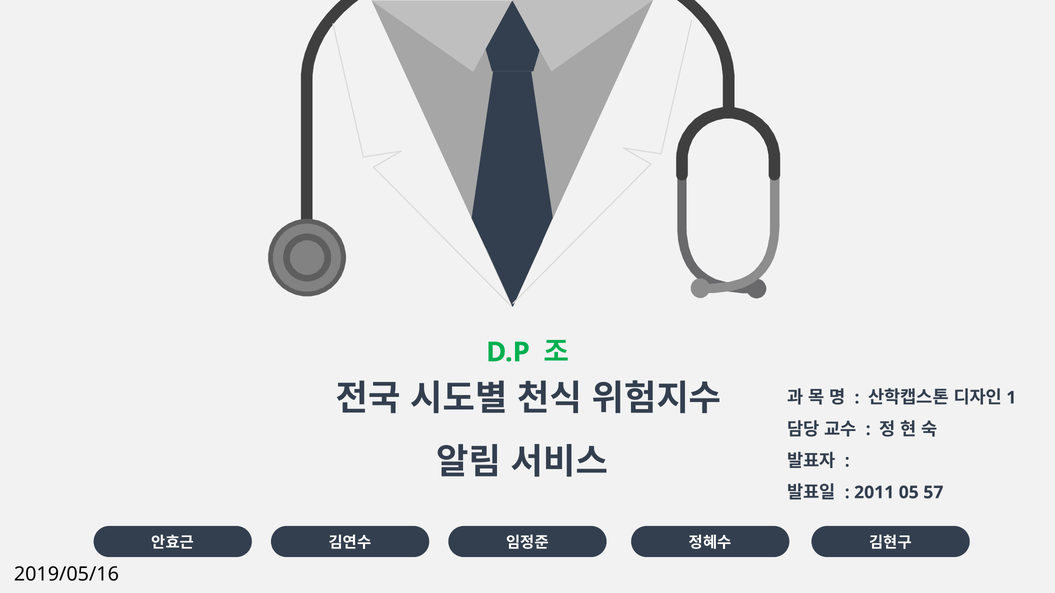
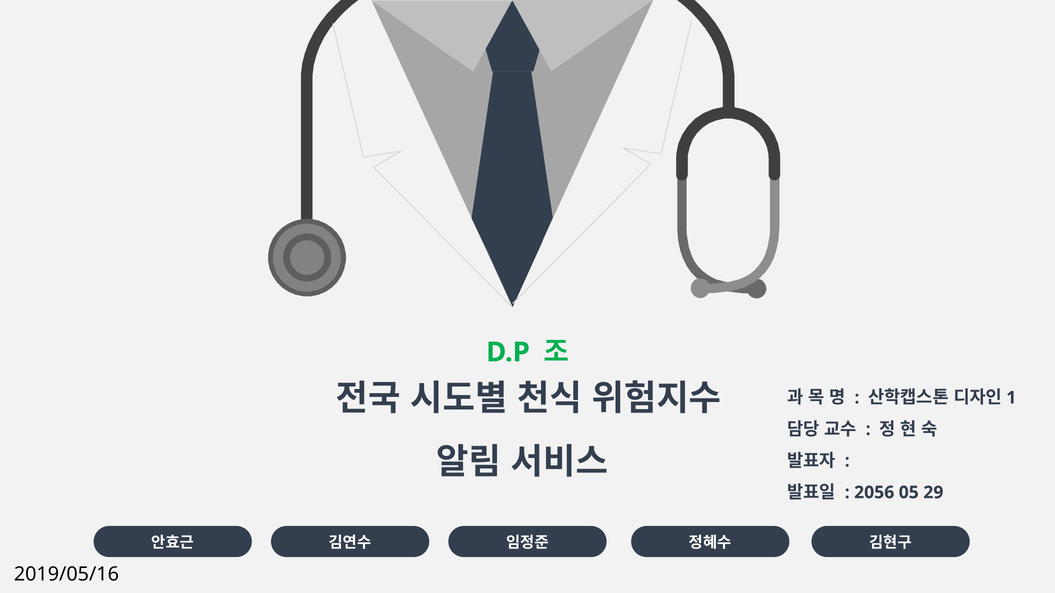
2011: 2011 -> 2056 (874, 493)
57: 57 -> 29 (933, 493)
